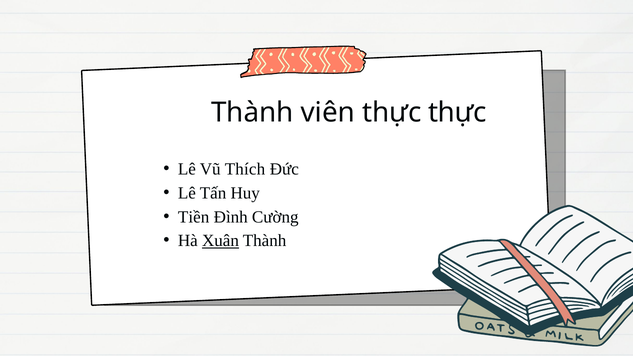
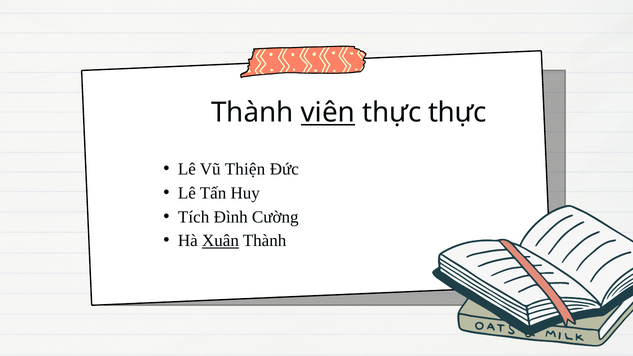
viên underline: none -> present (328, 113)
Thích: Thích -> Thiện (245, 169)
Tiền: Tiền -> Tích (194, 217)
